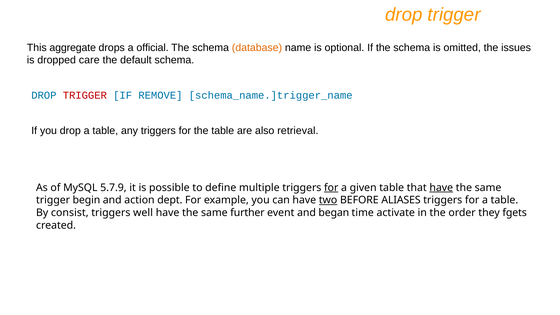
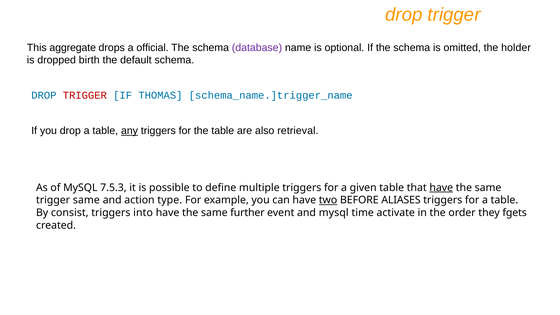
database colour: orange -> purple (257, 48)
issues: issues -> holder (516, 48)
care: care -> birth (89, 60)
REMOVE: REMOVE -> THOMAS (160, 96)
any underline: none -> present (130, 131)
5.7.9: 5.7.9 -> 7.5.3 (113, 188)
for underline: present -> none (331, 188)
trigger begin: begin -> same (86, 200)
dept: dept -> type (170, 200)
well: well -> into (143, 213)
and began: began -> mysql (334, 213)
